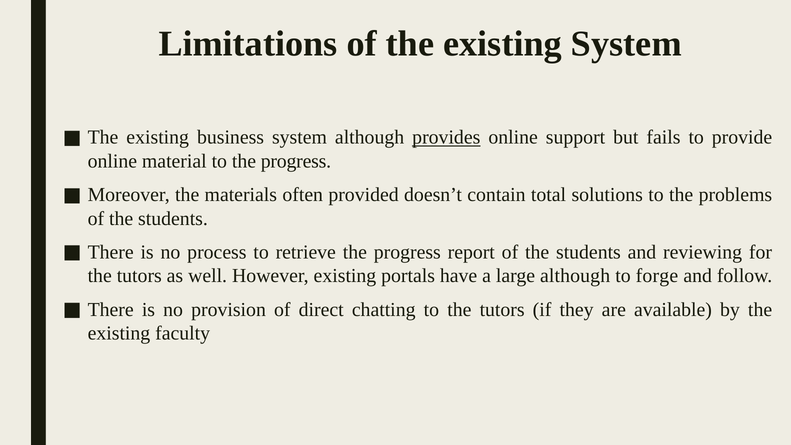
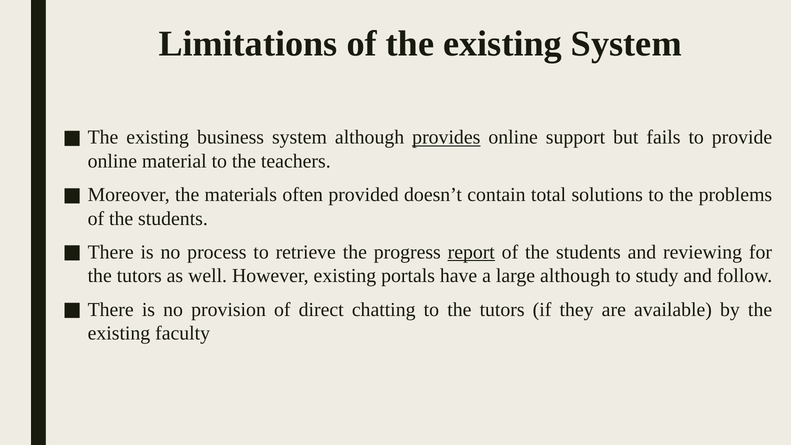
to the progress: progress -> teachers (296, 161)
report underline: none -> present (471, 252)
forge: forge -> study (657, 276)
